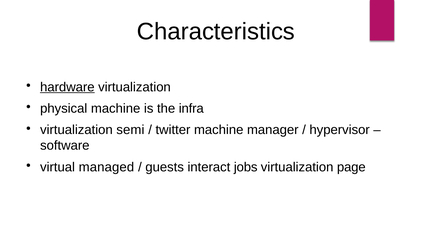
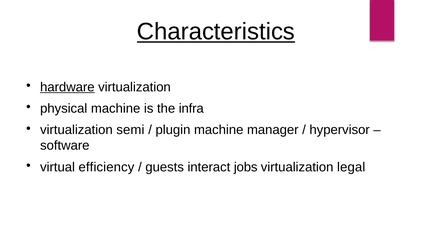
Characteristics underline: none -> present (216, 32)
twitter: twitter -> plugin (173, 130)
managed: managed -> efficiency (106, 167)
page: page -> legal (351, 167)
